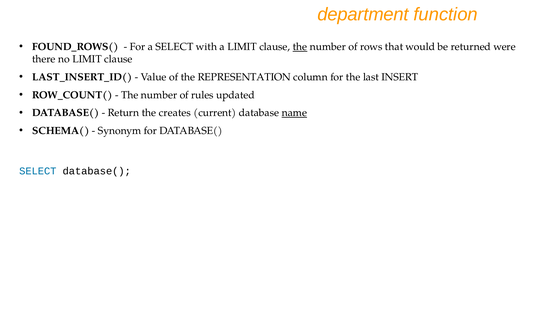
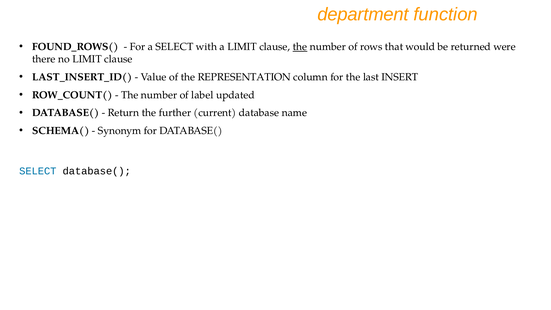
rules: rules -> label (202, 95)
creates: creates -> further (175, 113)
name underline: present -> none (294, 113)
